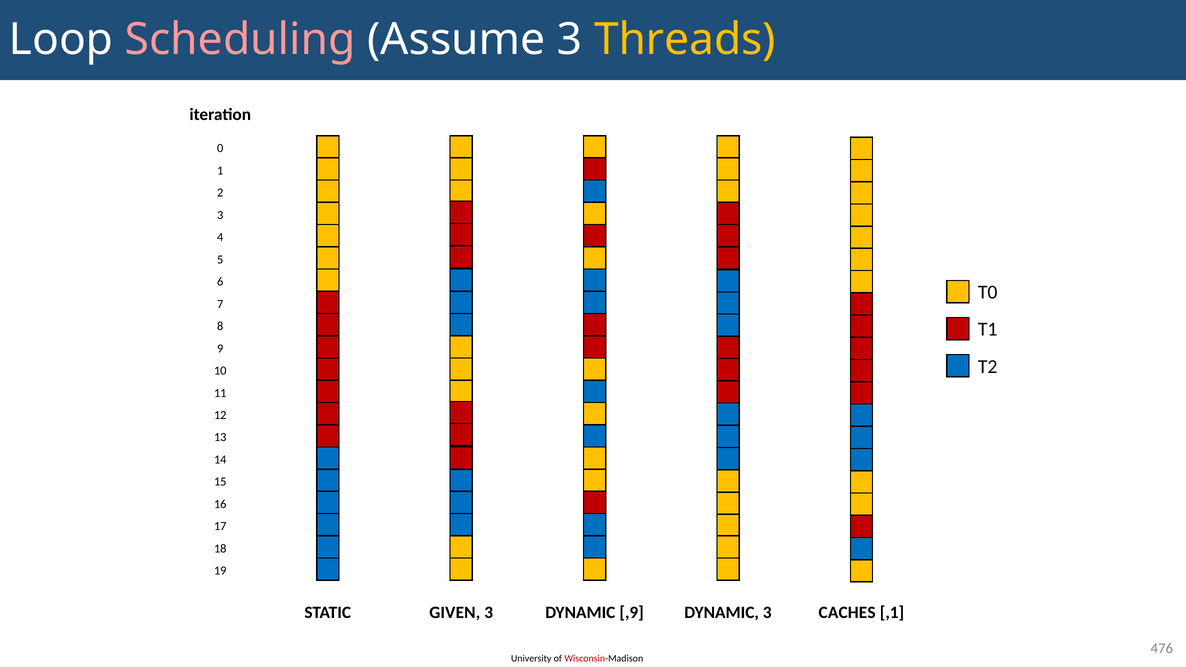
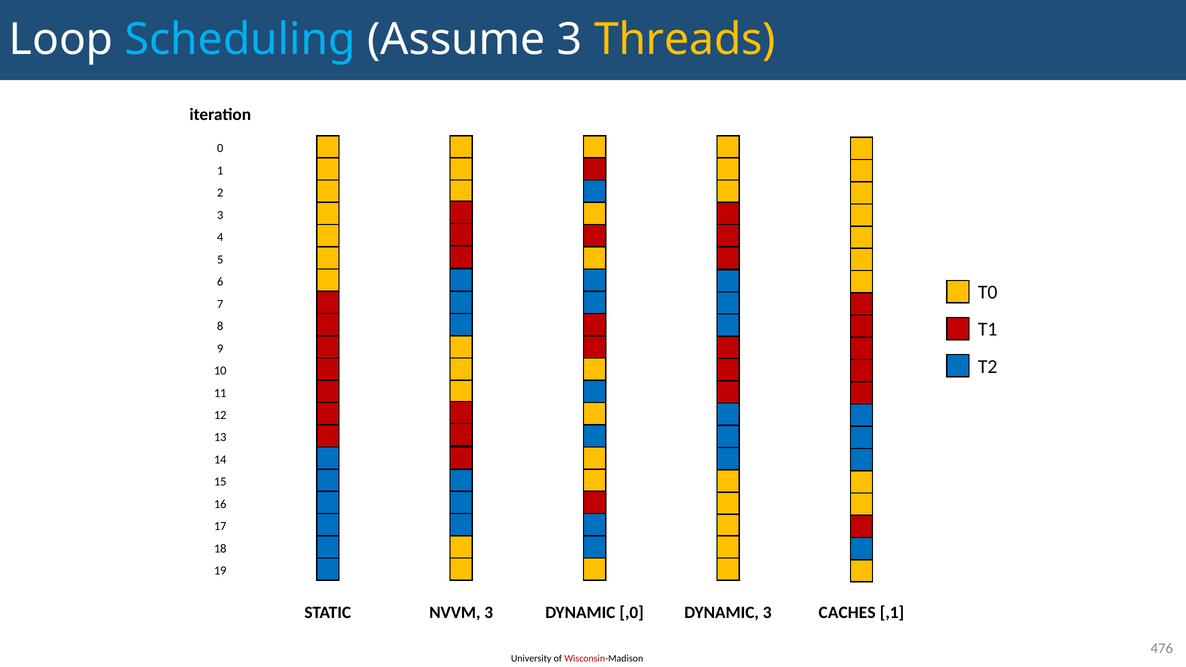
Scheduling colour: pink -> light blue (240, 40)
GIVEN: GIVEN -> NVVM (455, 613)
,9: ,9 -> ,0 (632, 613)
